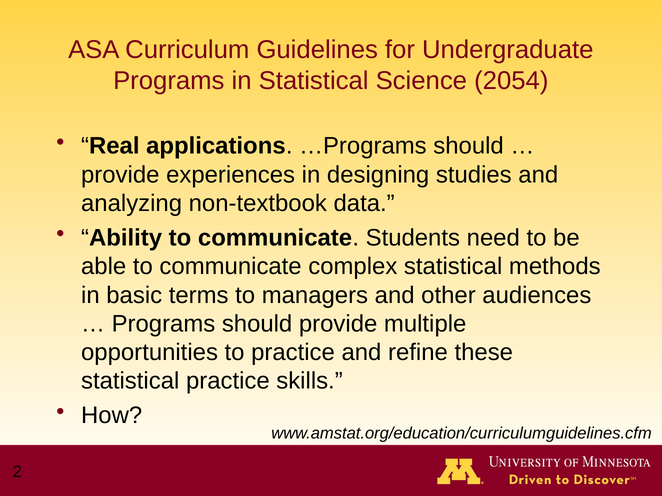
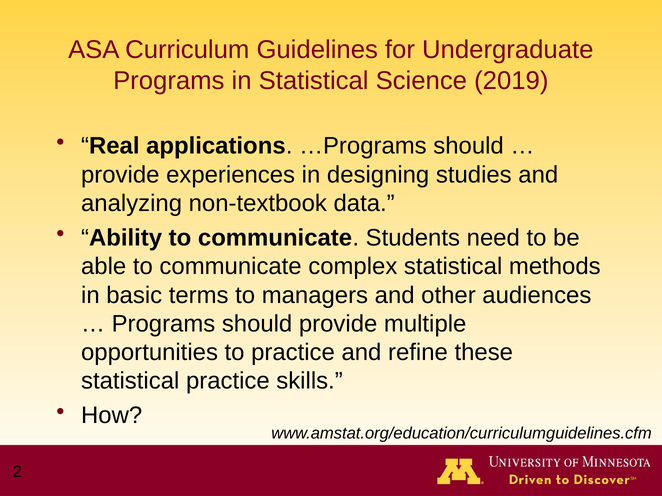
2054: 2054 -> 2019 (511, 81)
